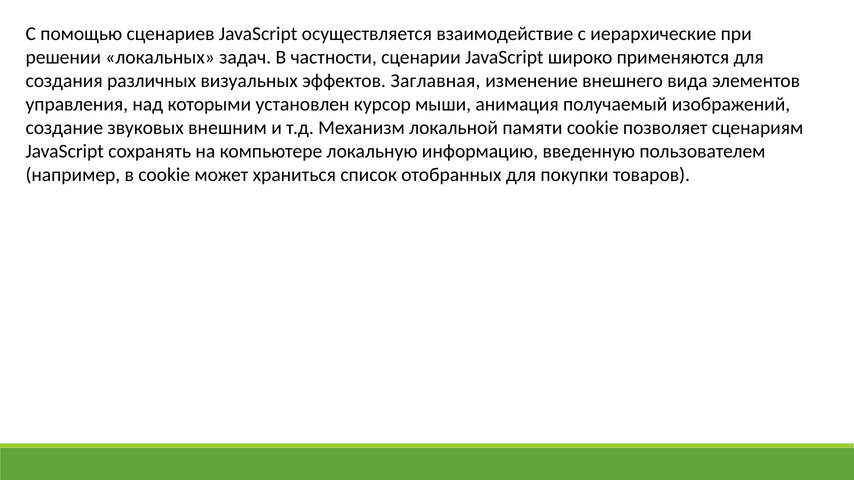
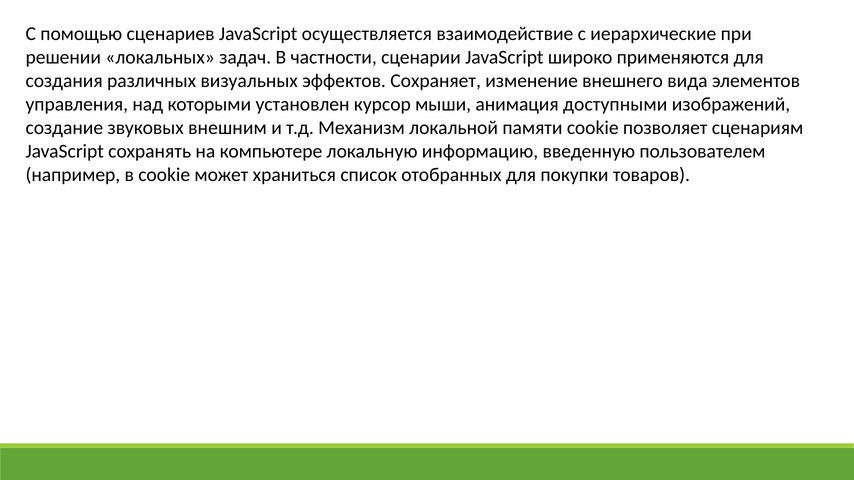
Заглавная: Заглавная -> Сохраняет (436, 81)
получаемый: получаемый -> доступными (615, 104)
